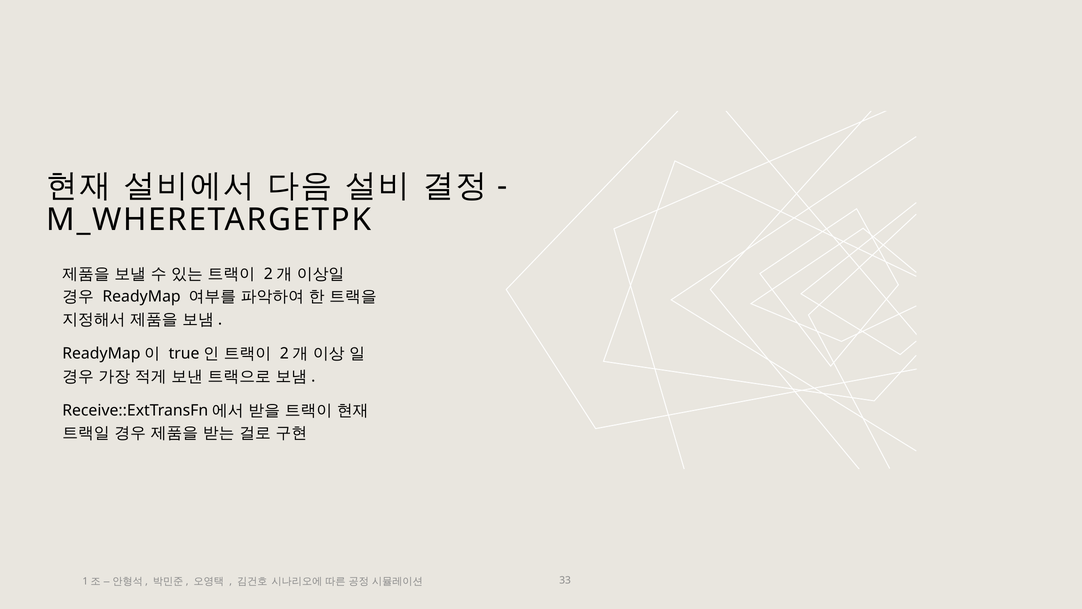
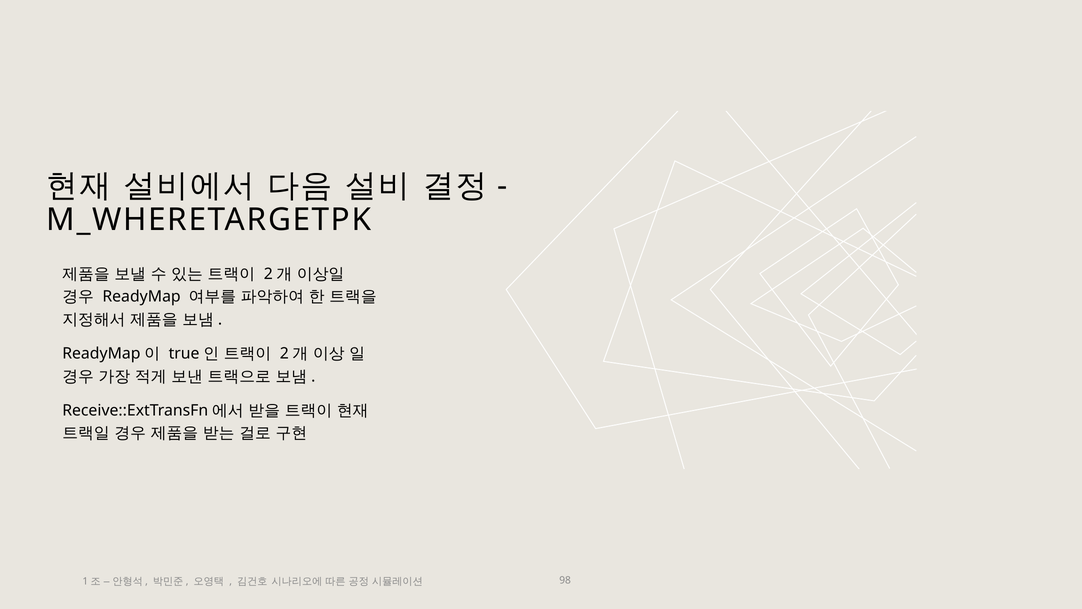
33: 33 -> 98 (565, 580)
